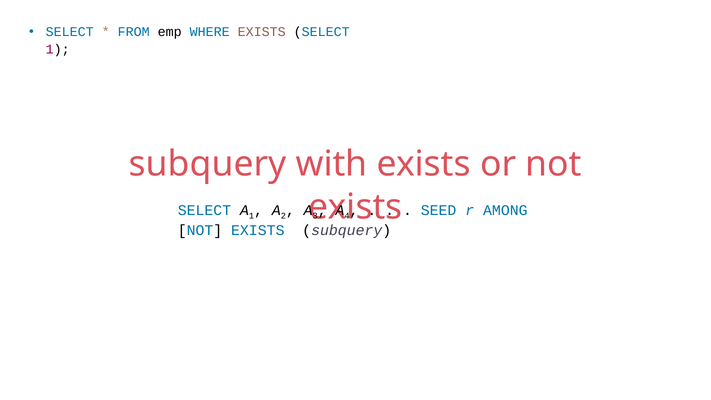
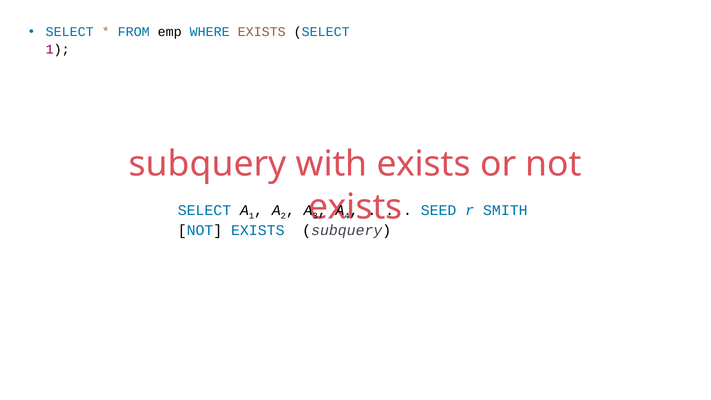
AMONG: AMONG -> SMITH (505, 210)
